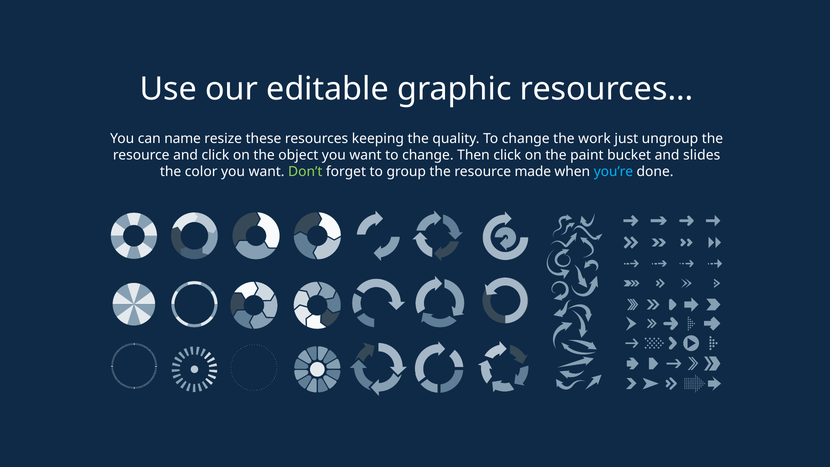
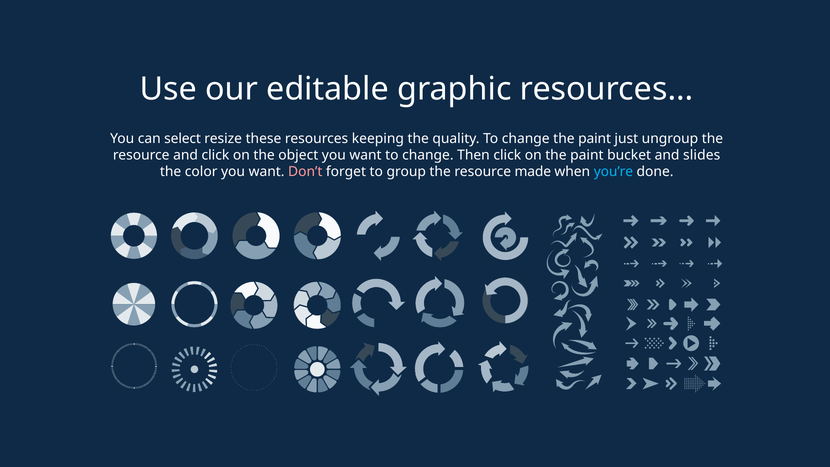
name: name -> select (183, 139)
change the work: work -> paint (595, 139)
Don’t colour: light green -> pink (305, 172)
